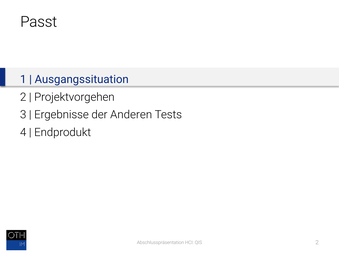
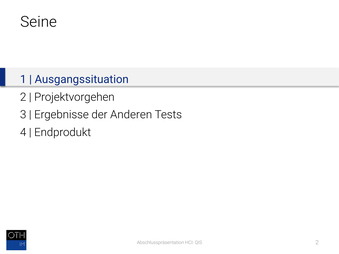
Passt: Passt -> Seine (39, 22)
